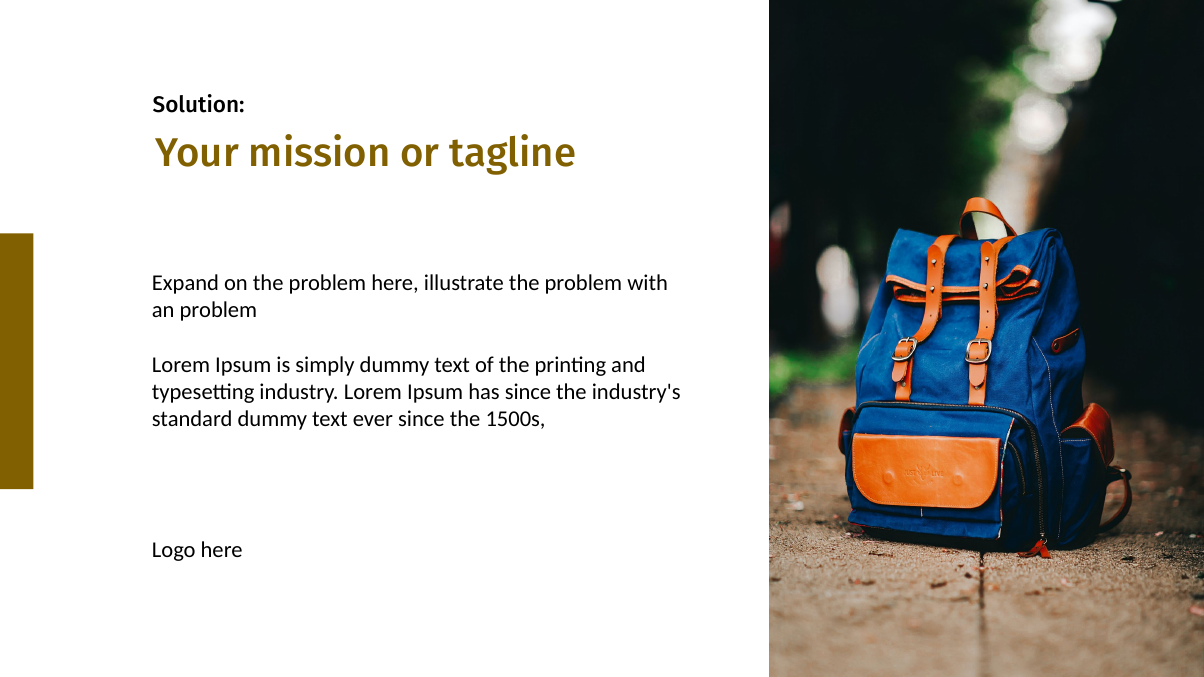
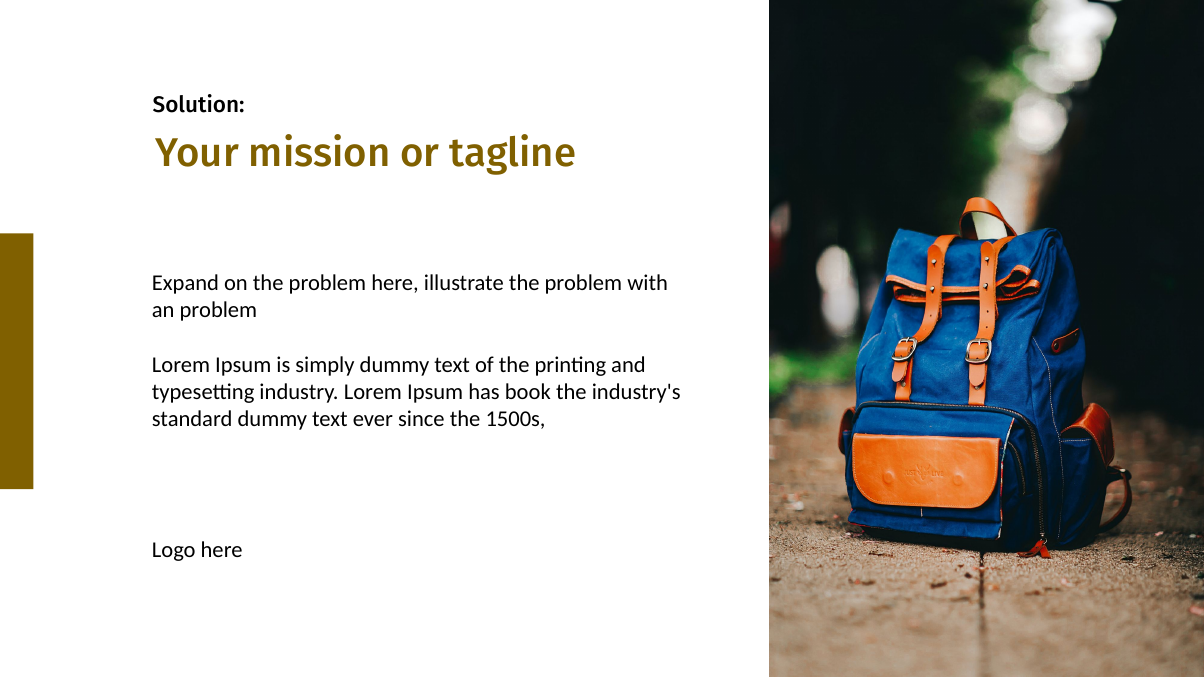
has since: since -> book (528, 392)
